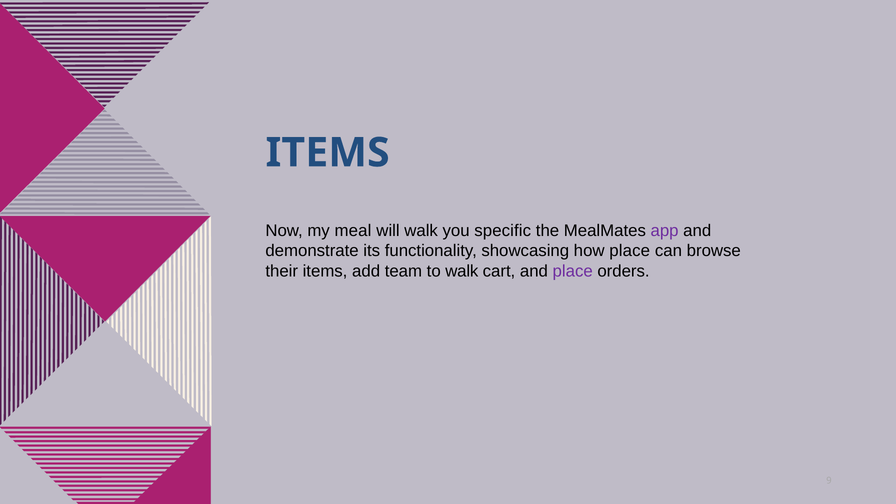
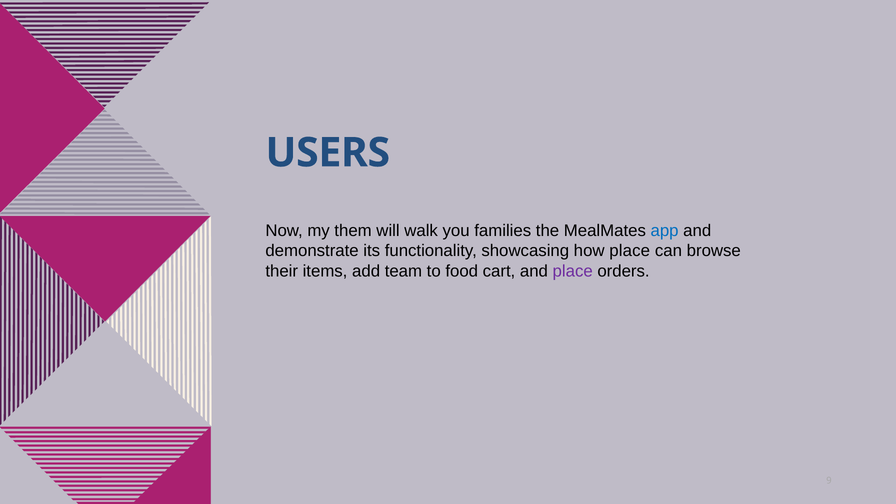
ITEMS: ITEMS -> USERS (328, 153)
meal: meal -> them (353, 231)
specific: specific -> families (503, 231)
app colour: purple -> blue (665, 231)
to walk: walk -> food (462, 271)
